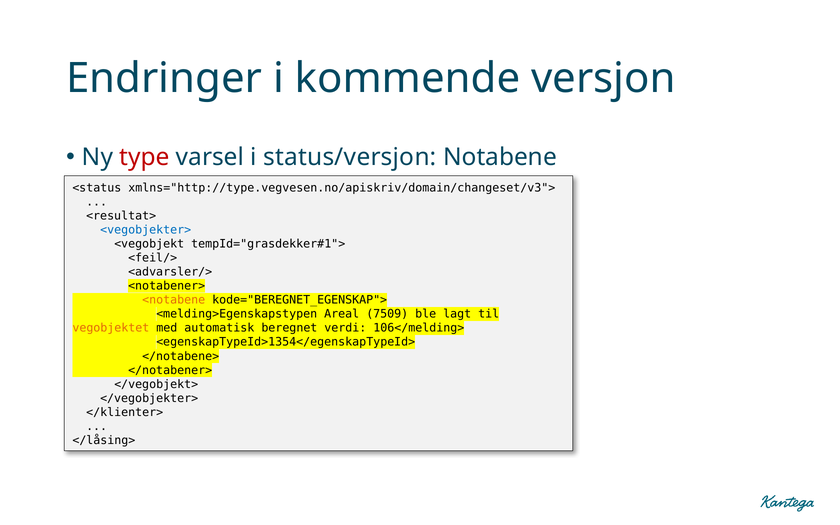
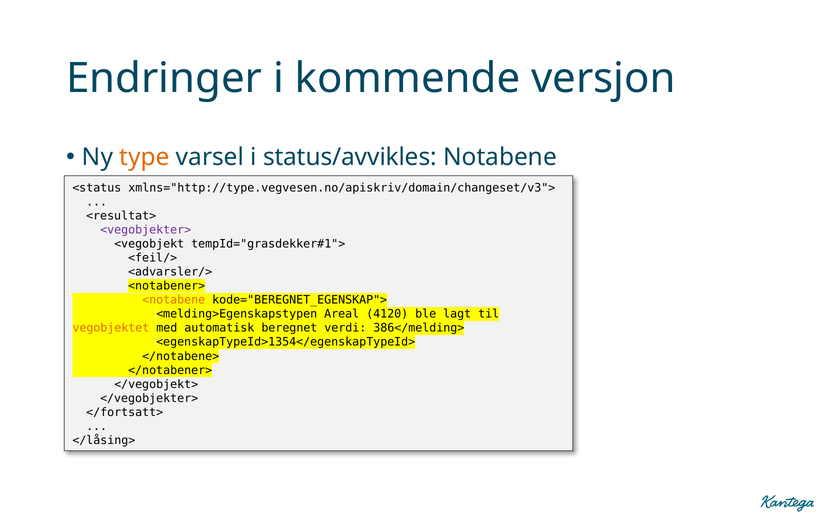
type colour: red -> orange (144, 157)
status/versjon: status/versjon -> status/avvikles (350, 157)
<vegobjekter> colour: blue -> purple (146, 230)
7509: 7509 -> 4120 (387, 314)
106</melding>: 106</melding> -> 386</melding> (419, 328)
</klienter>: </klienter> -> </fortsatt> (125, 412)
